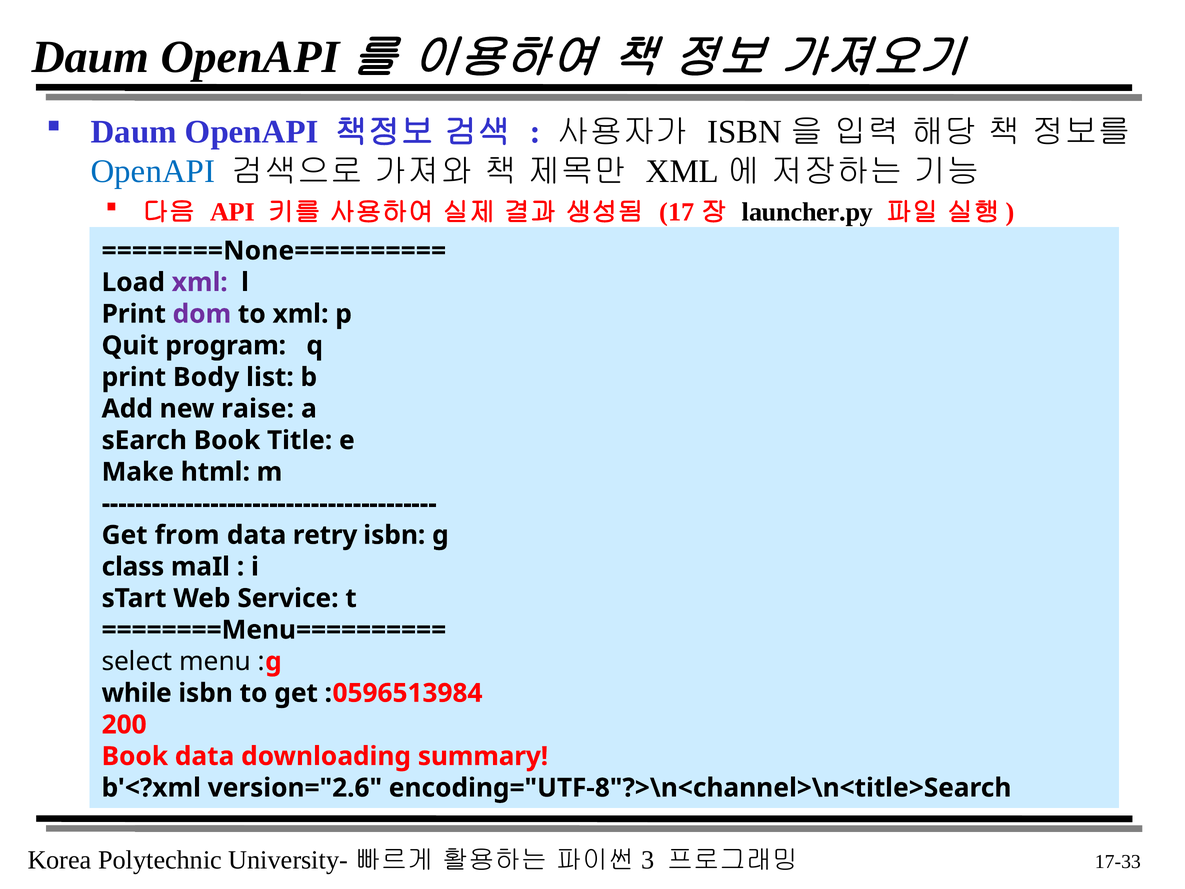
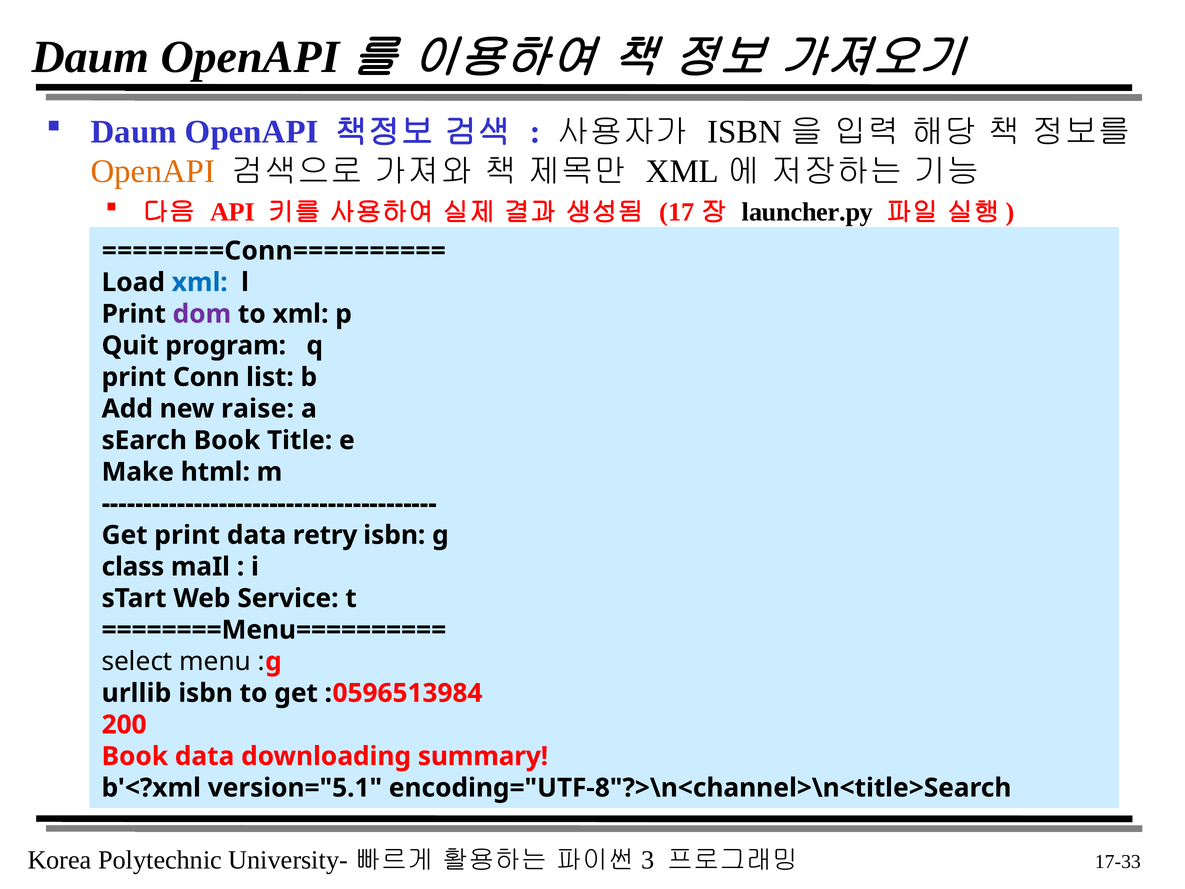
OpenAPI colour: blue -> orange (153, 171)
========None==========: ========None========== -> ========Conn========== (274, 251)
xml colour: purple -> blue (200, 282)
Body: Body -> Conn (206, 377)
Get from: from -> print (187, 535)
while: while -> urllib (136, 693)
version="2.6: version="2.6 -> version="5.1 (295, 788)
